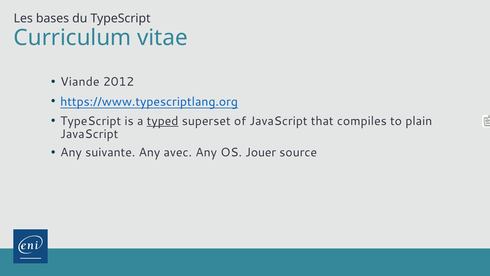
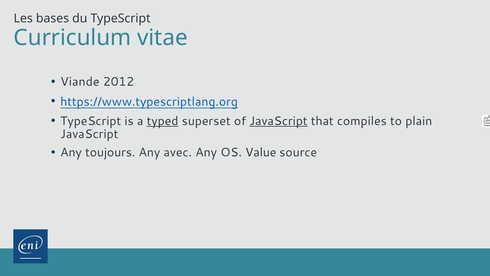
JavaScript underline: none -> present (278, 121)
suivante: suivante -> toujours (110, 152)
Jouer: Jouer -> Value (261, 152)
